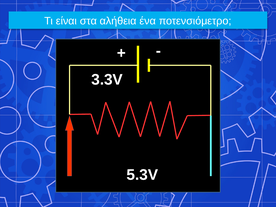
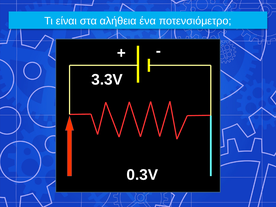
5.3V: 5.3V -> 0.3V (142, 175)
